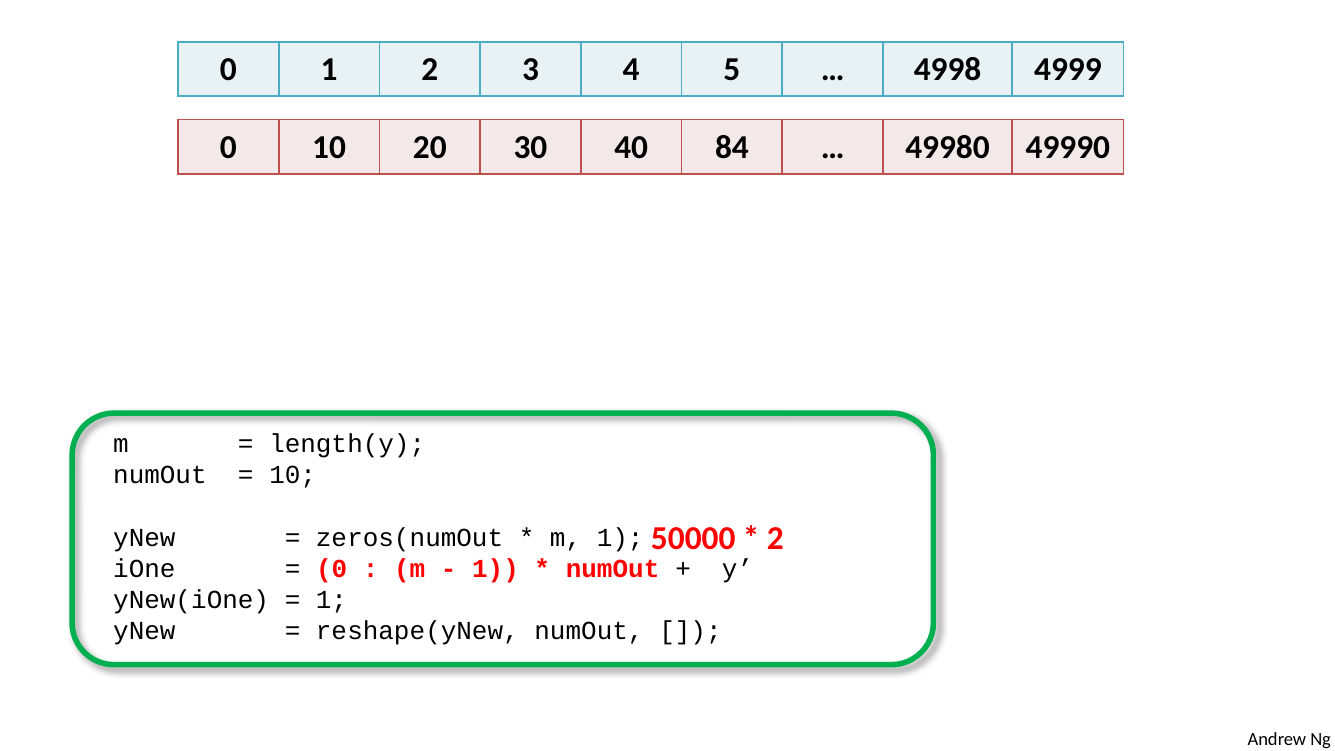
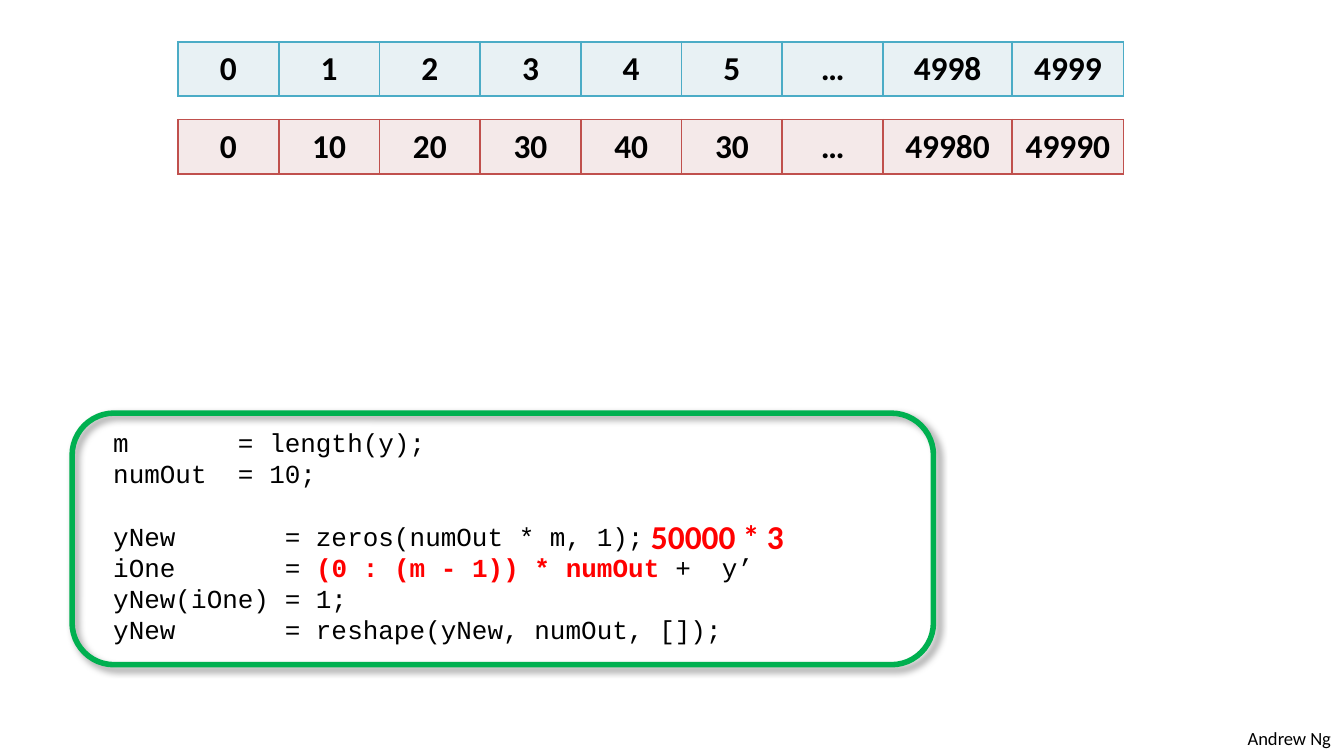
40 84: 84 -> 30 (732, 147)
2: 2 -> 3 (775, 539)
